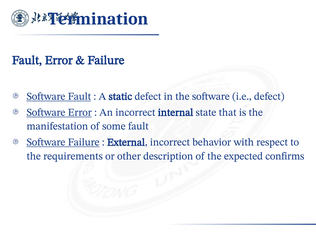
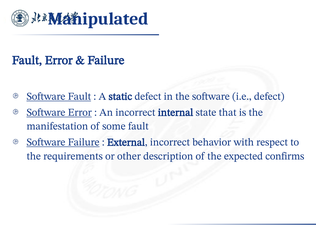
Termination: Termination -> Manipulated (98, 19)
